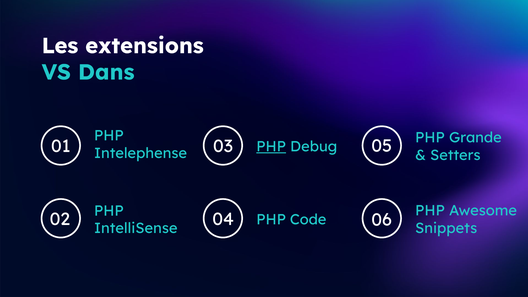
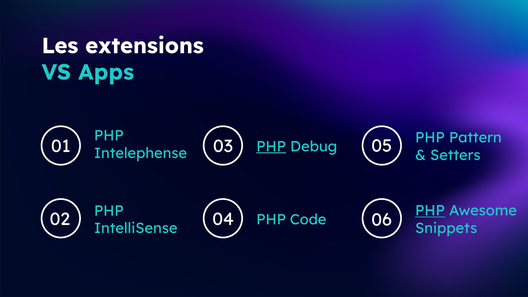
Dans: Dans -> Apps (106, 72)
Grande: Grande -> Pattern (475, 138)
PHP underline: none -> present (430, 211)
